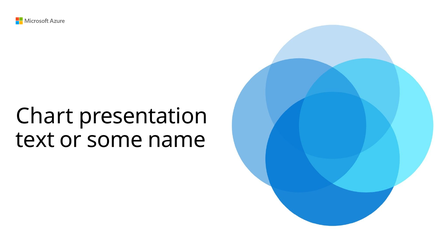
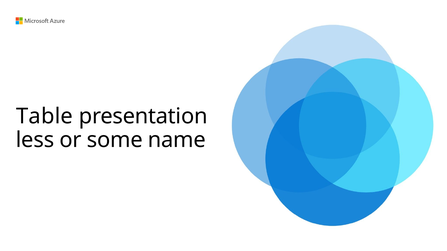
Chart: Chart -> Table (45, 116)
text: text -> less (35, 140)
